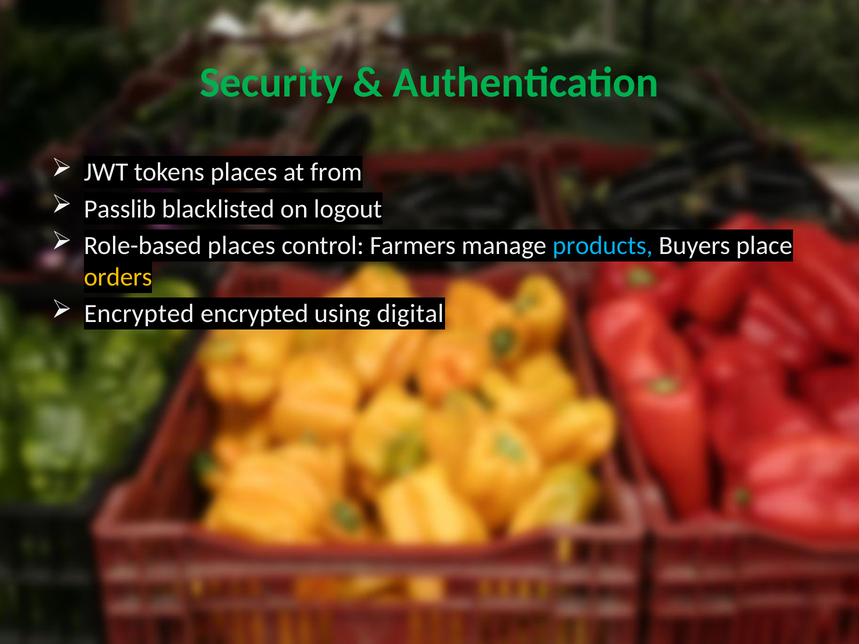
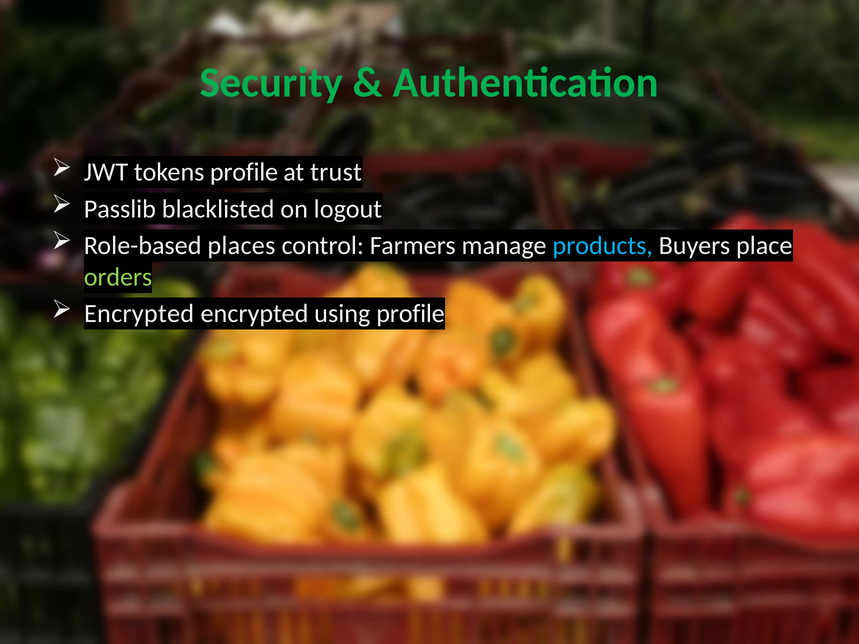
tokens places: places -> profile (244, 172)
from: from -> trust (336, 172)
orders colour: yellow -> light green (118, 277)
using digital: digital -> profile (411, 314)
